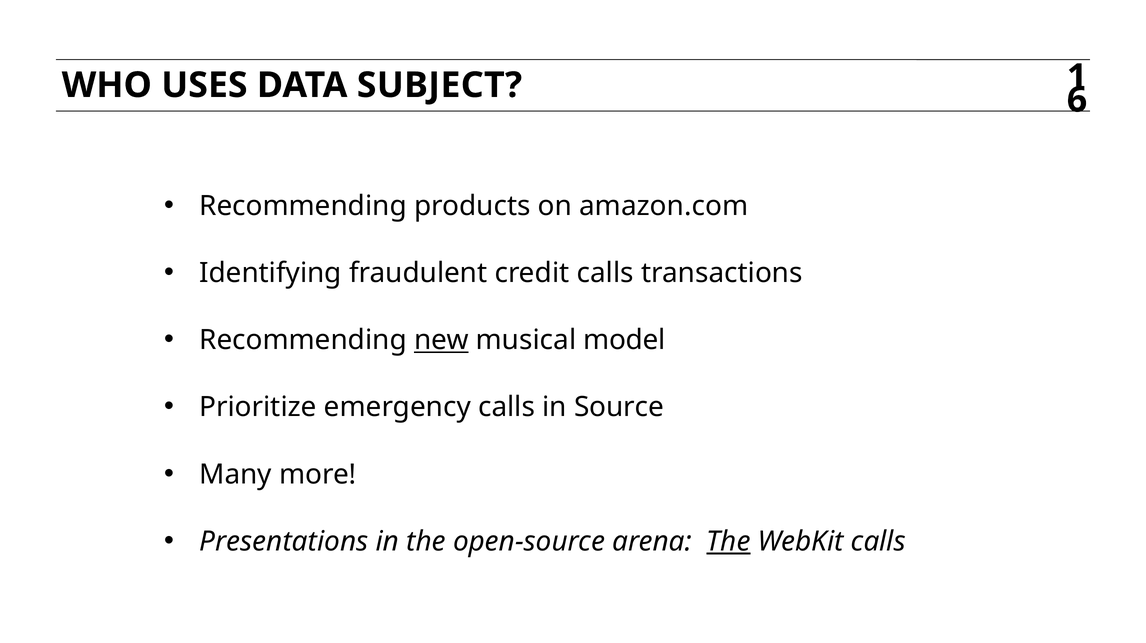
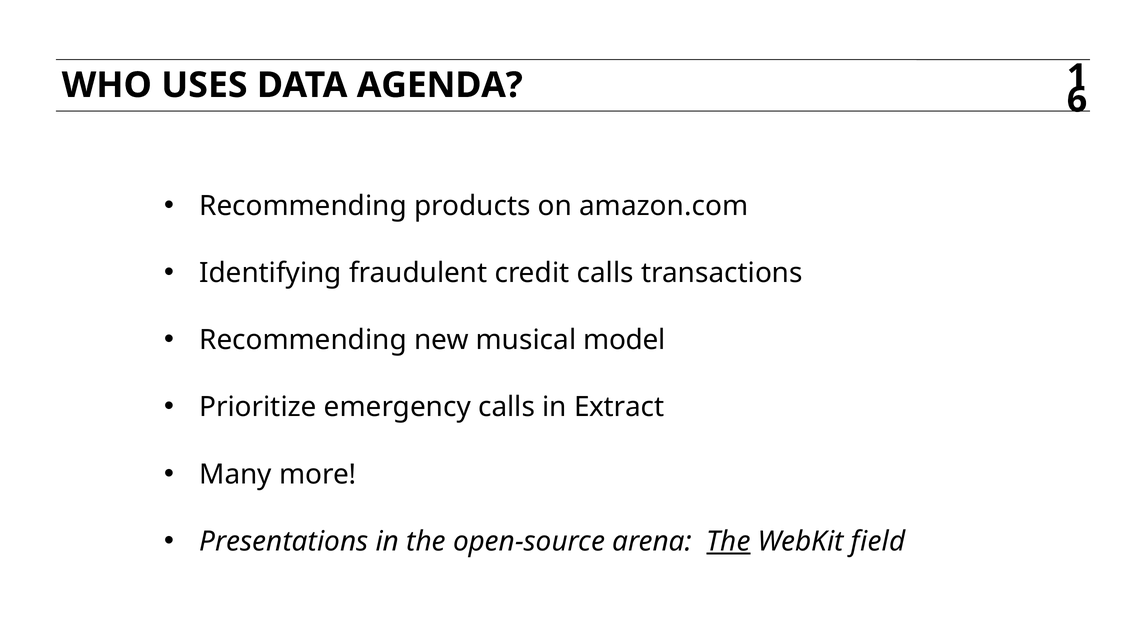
SUBJECT: SUBJECT -> AGENDA (440, 85)
new underline: present -> none (441, 340)
Source: Source -> Extract (619, 408)
WebKit calls: calls -> field (878, 542)
